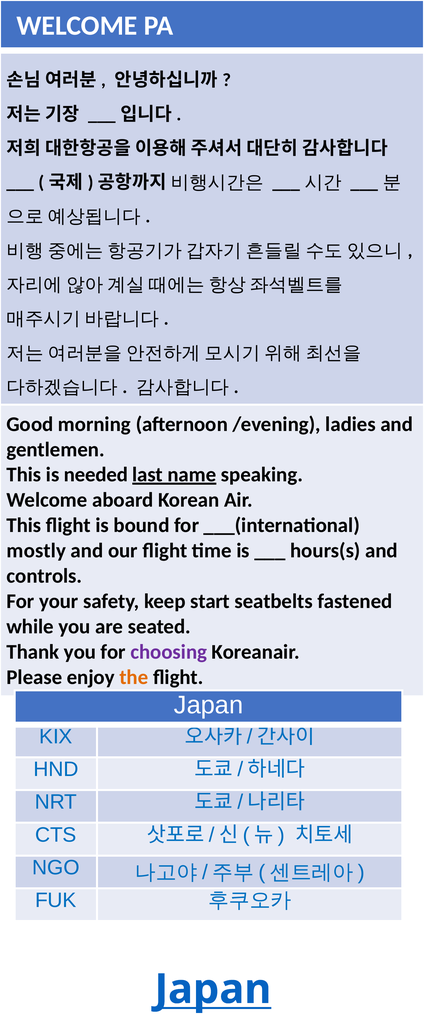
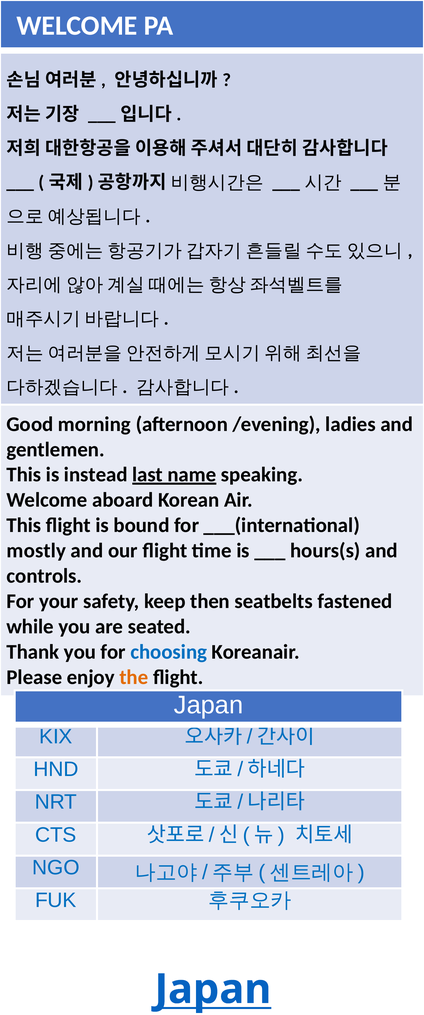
needed: needed -> instead (96, 475)
start: start -> then (210, 601)
choosing colour: purple -> blue (169, 652)
